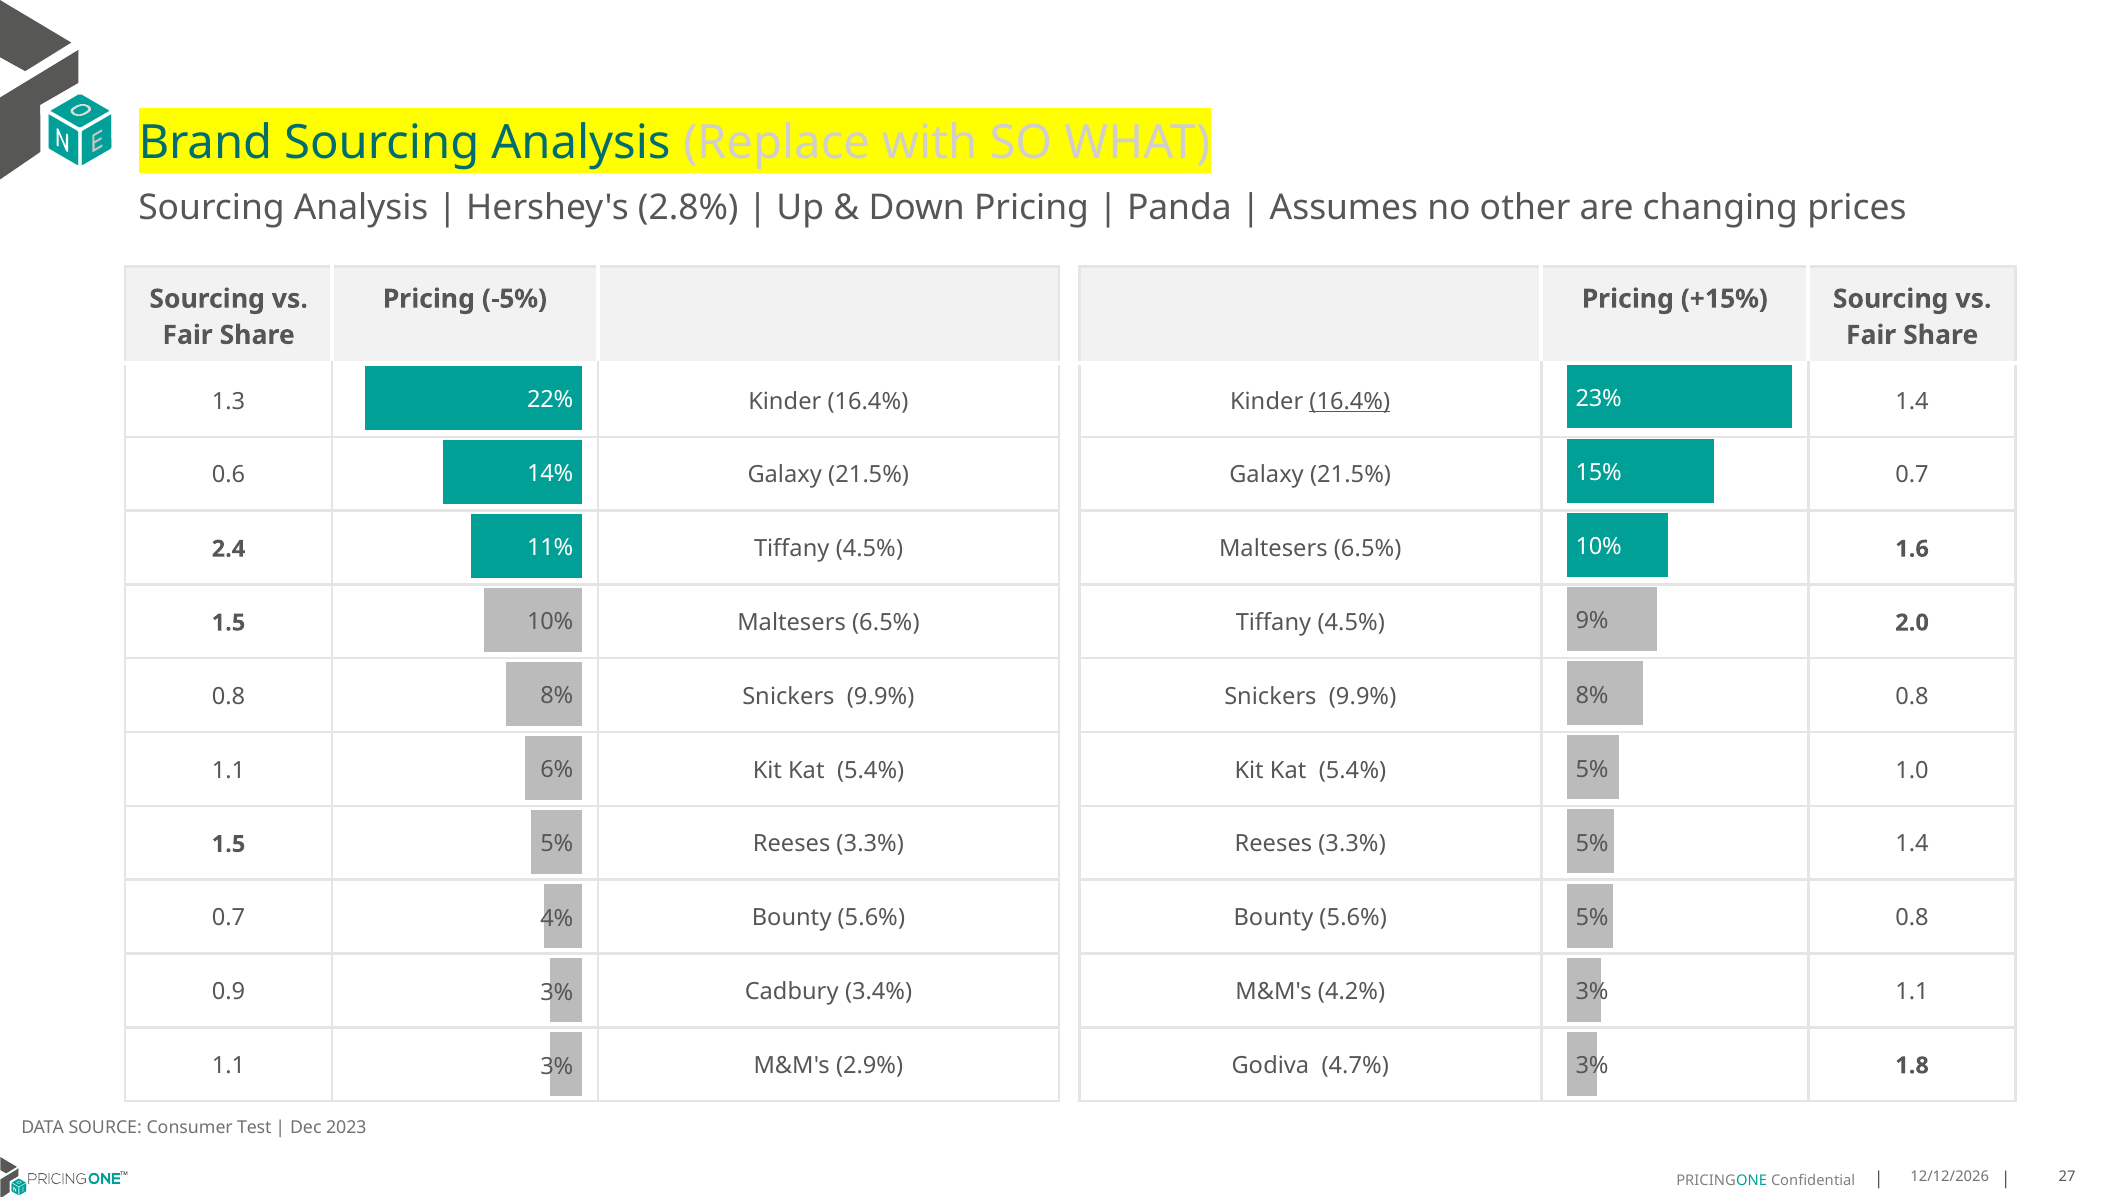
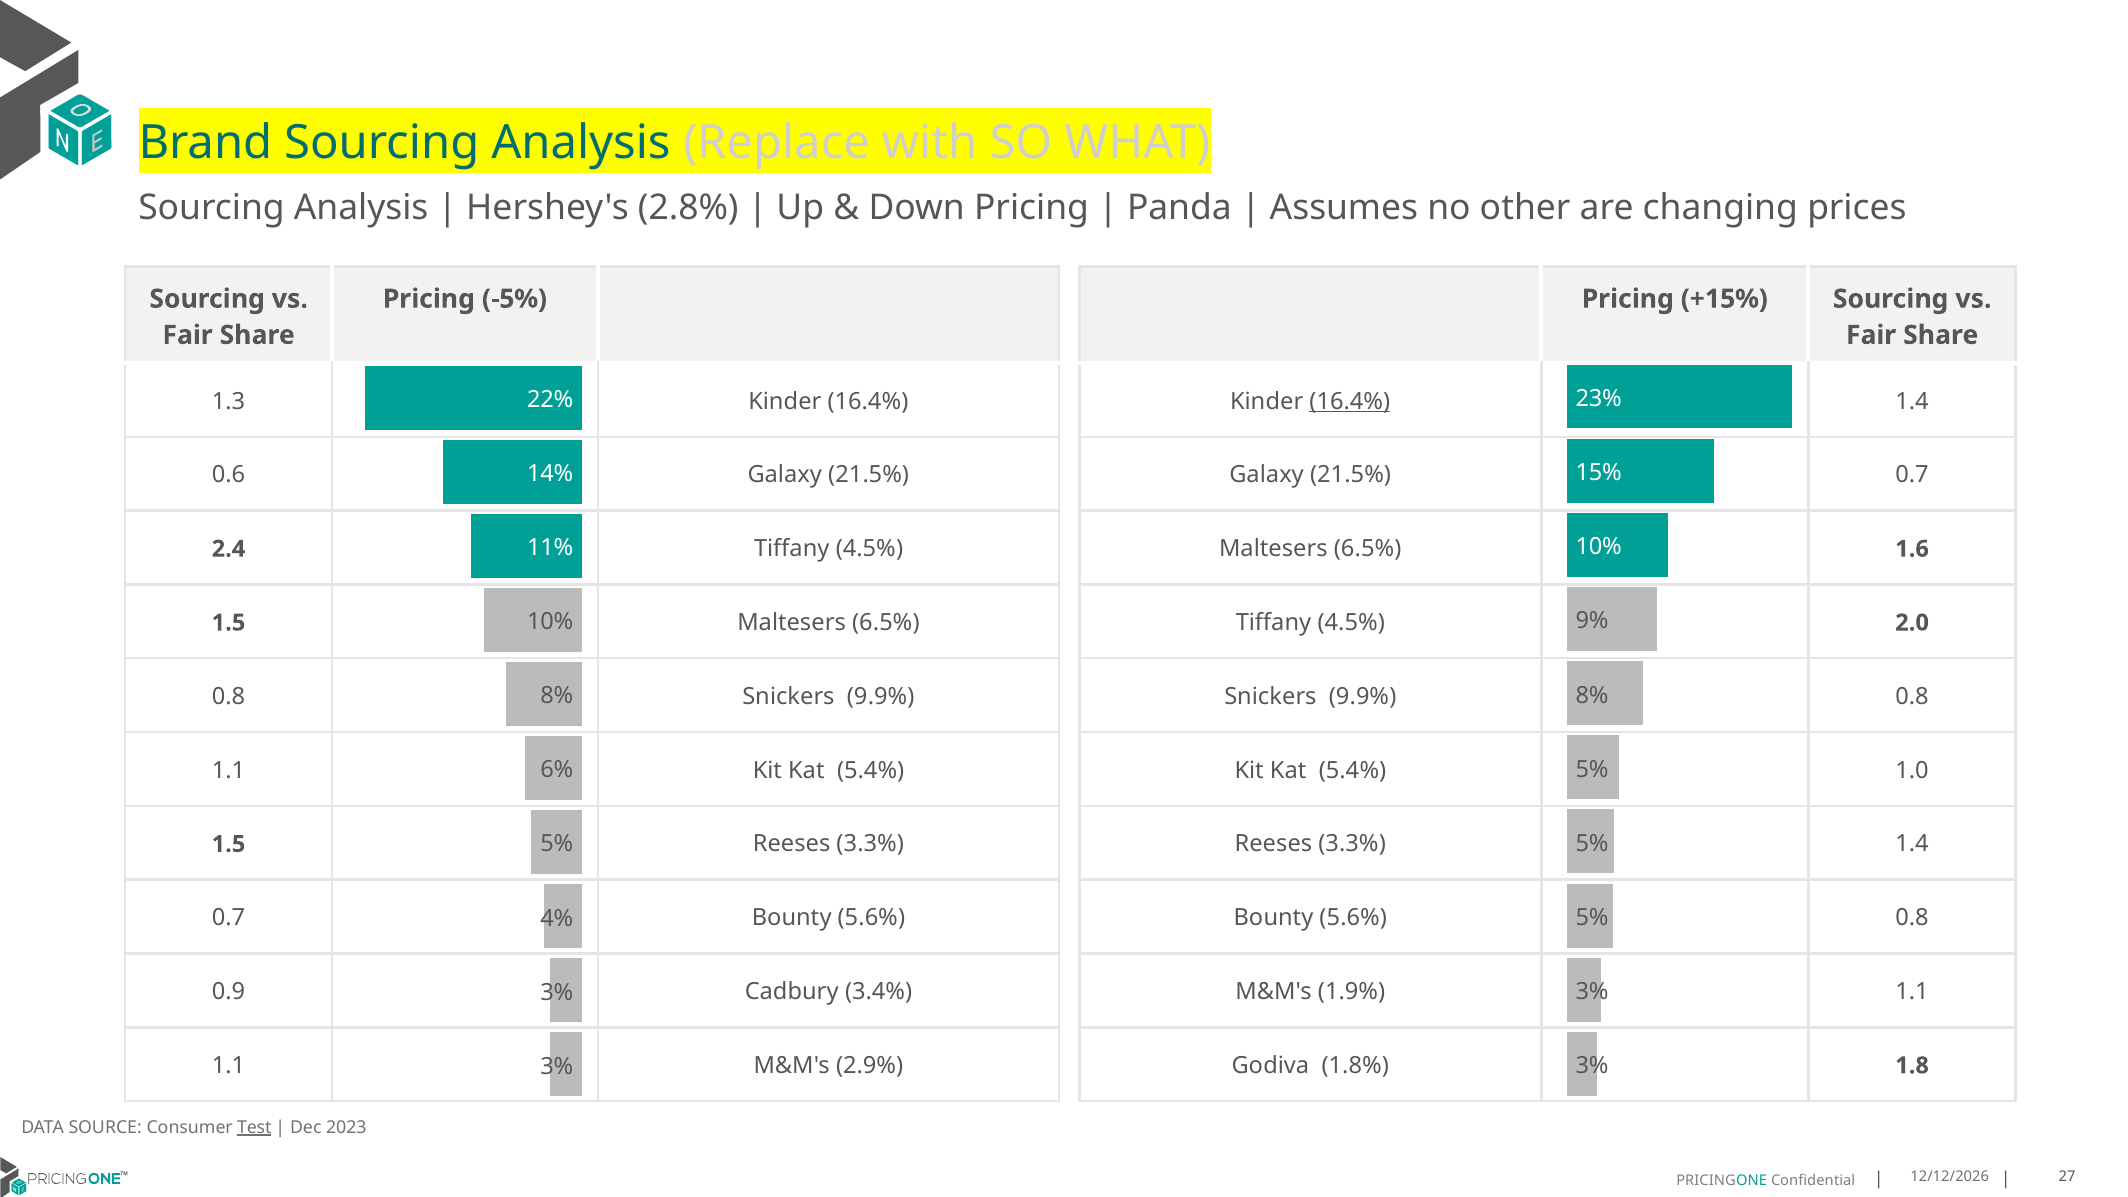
4.2%: 4.2% -> 1.9% (1352, 992)
4.7%: 4.7% -> 1.8% (1355, 1066)
Test underline: none -> present (254, 1127)
